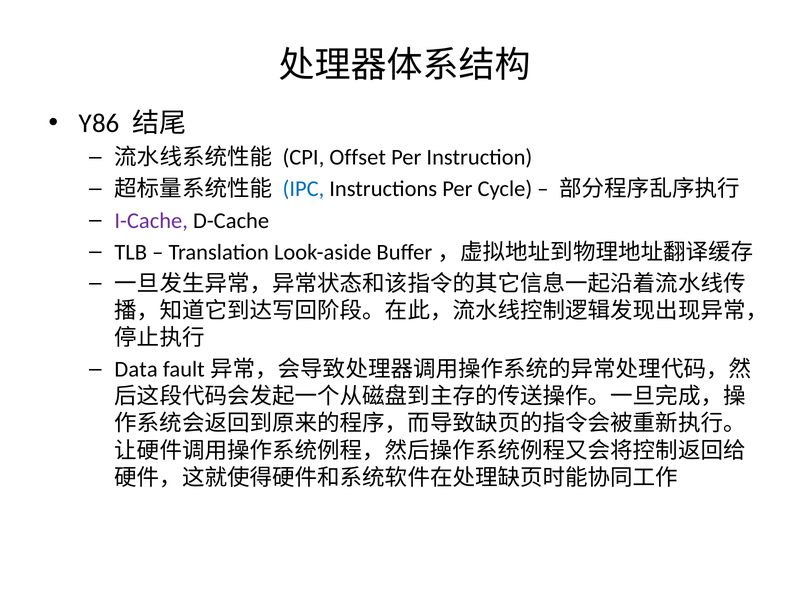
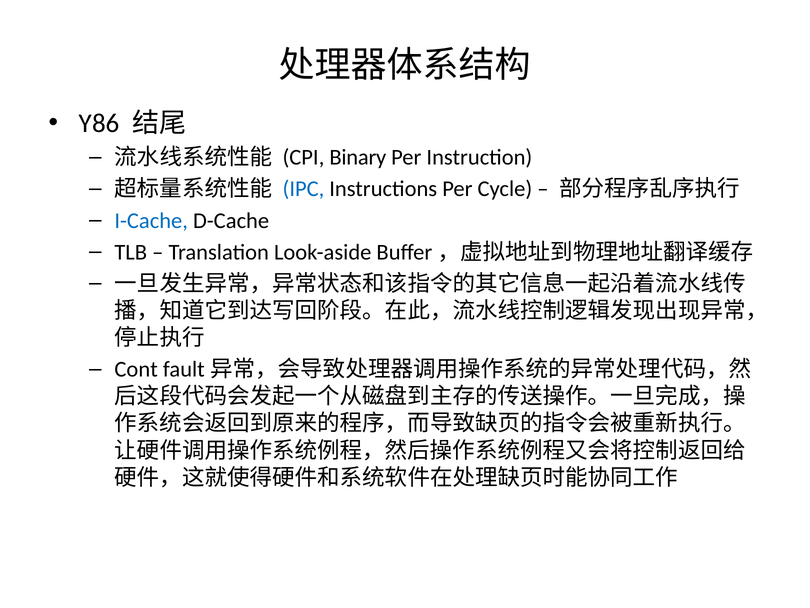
Offset: Offset -> Binary (358, 157)
I-Cache colour: purple -> blue (151, 220)
Data: Data -> Cont (136, 369)
